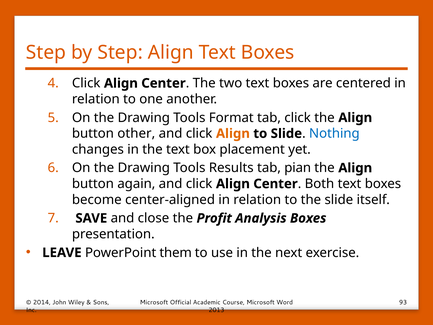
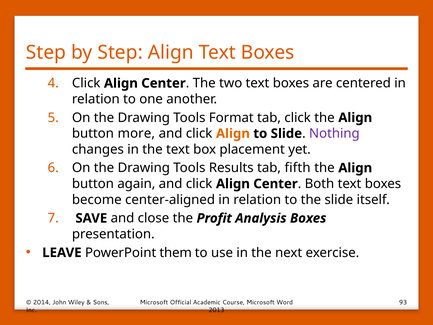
other: other -> more (136, 133)
Nothing colour: blue -> purple (334, 133)
pian: pian -> fifth (298, 168)
